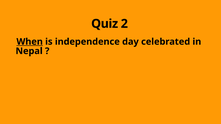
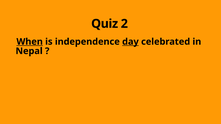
day underline: none -> present (130, 42)
